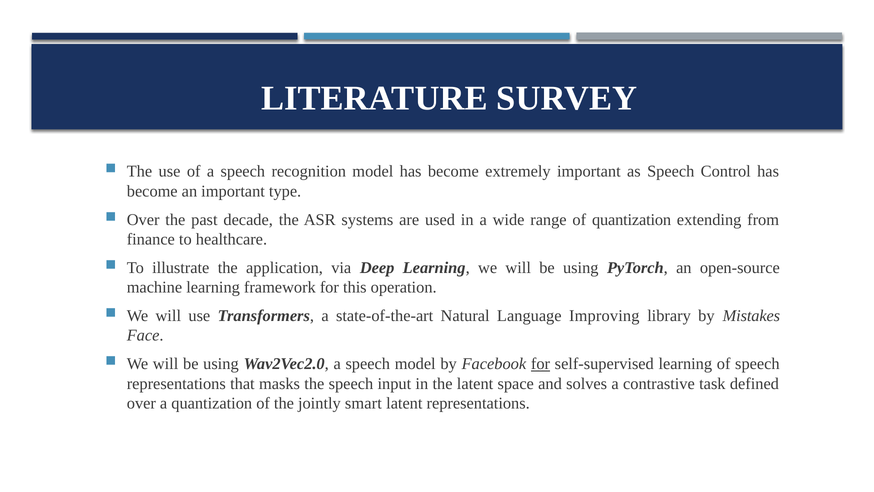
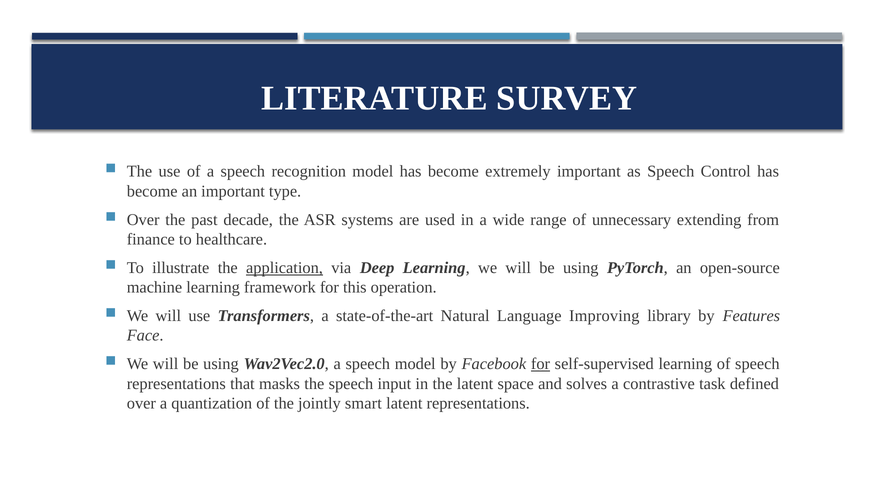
of quantization: quantization -> unnecessary (632, 219)
application underline: none -> present (285, 268)
Mistakes: Mistakes -> Features (751, 316)
